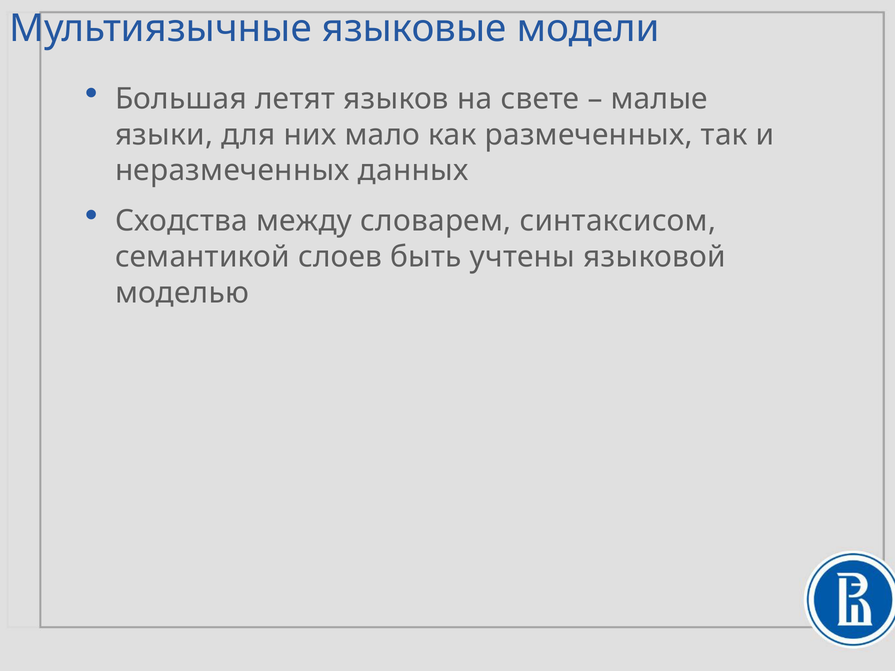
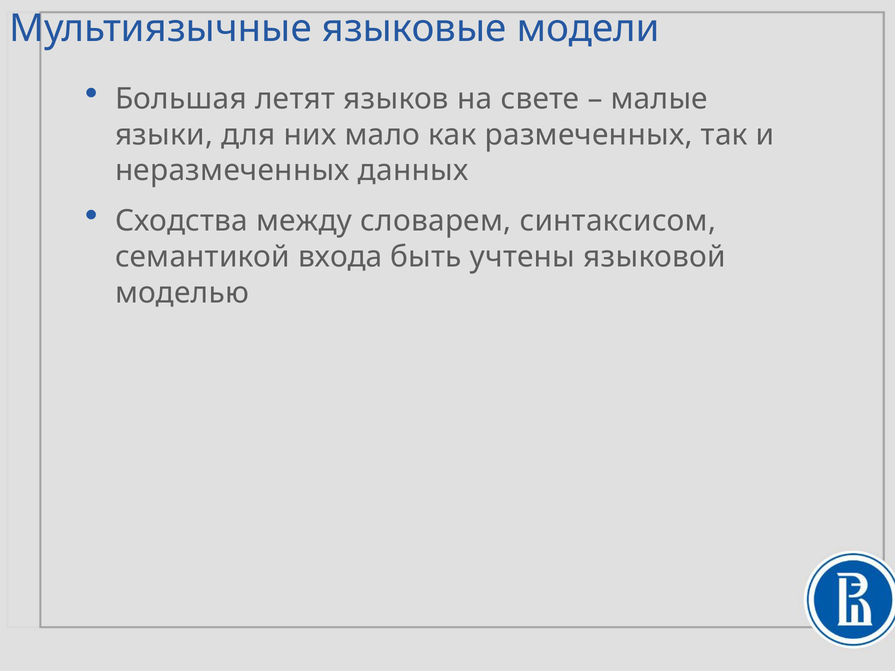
слоев: слоев -> входа (340, 257)
